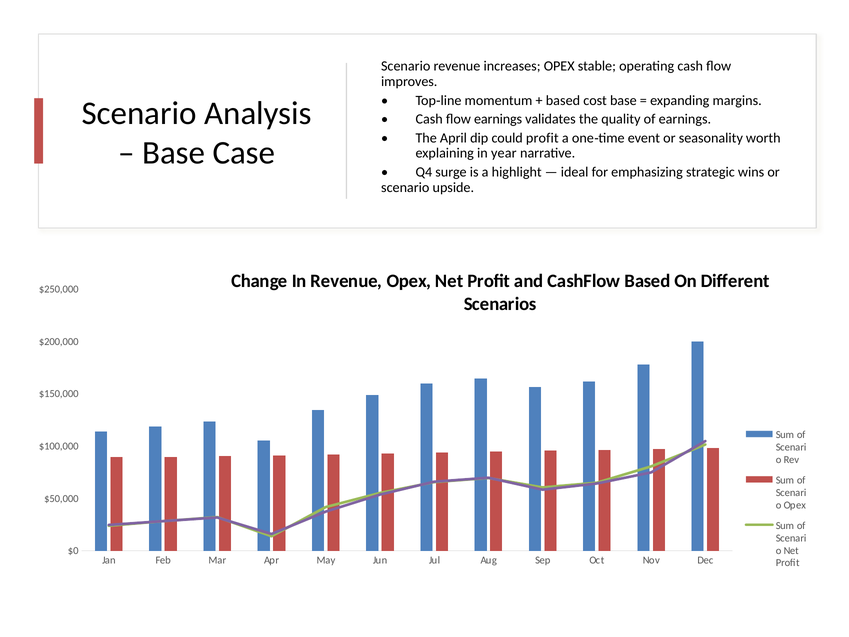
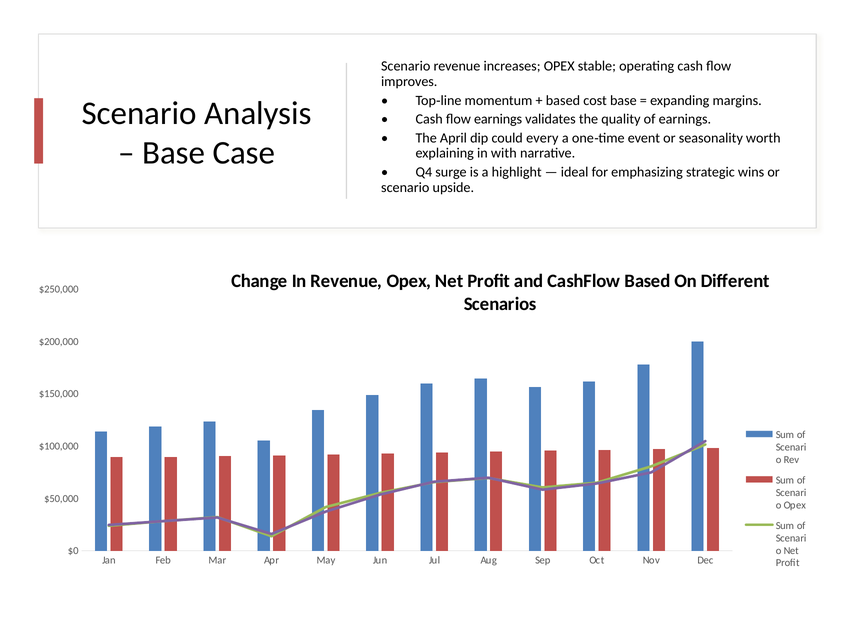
could profit: profit -> every (542, 138)
year: year -> with (504, 153)
